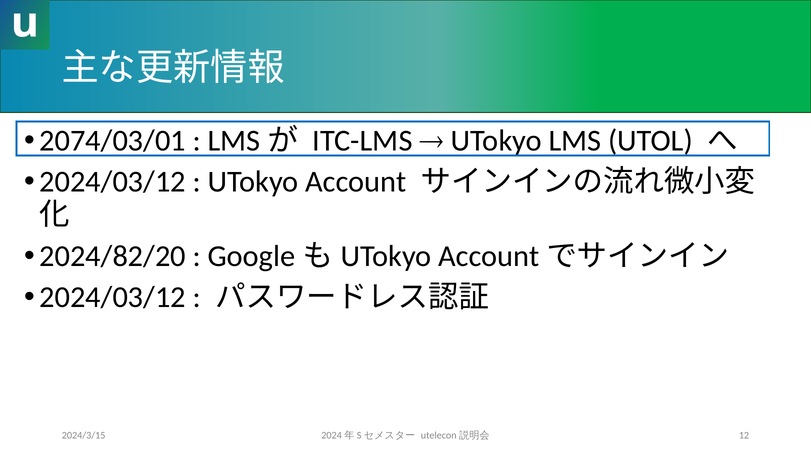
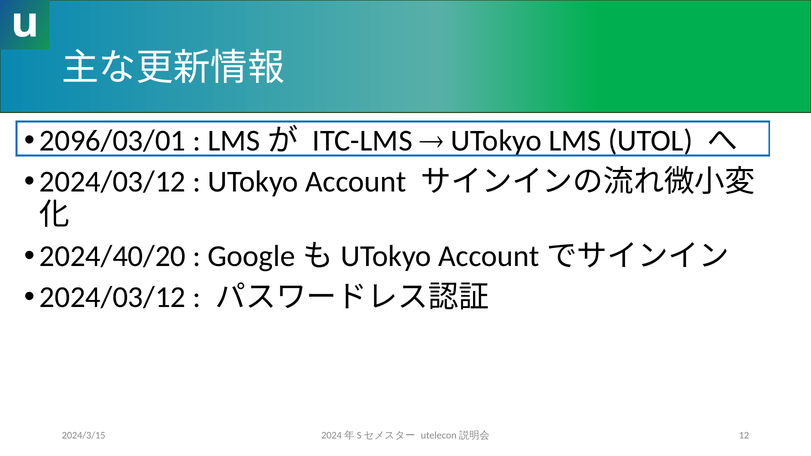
2074/03/01: 2074/03/01 -> 2096/03/01 (113, 141)
2024/82/20: 2024/82/20 -> 2024/40/20 (113, 256)
